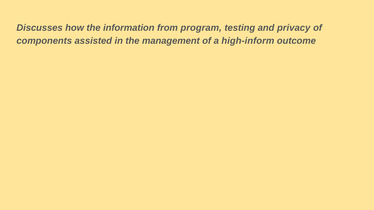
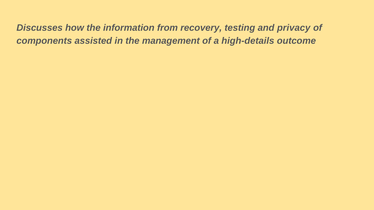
program: program -> recovery (201, 28)
high-inform: high-inform -> high-details (248, 41)
